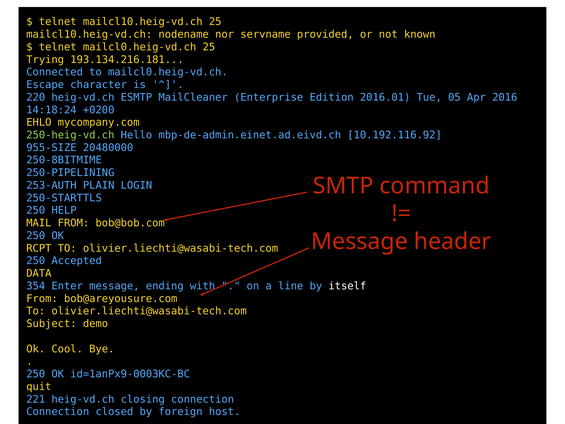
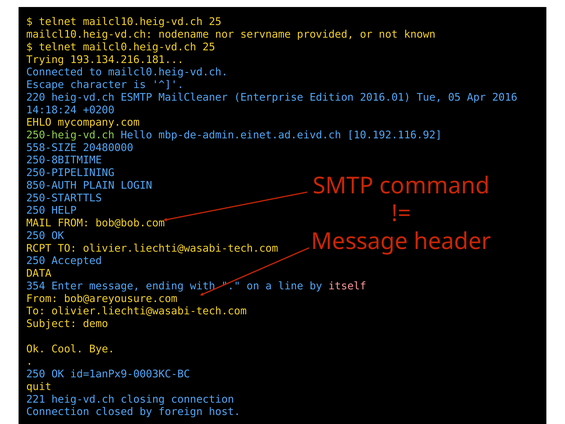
955-SIZE: 955-SIZE -> 558-SIZE (51, 148)
253-AUTH: 253-AUTH -> 850-AUTH (51, 185)
itself colour: white -> pink (347, 286)
